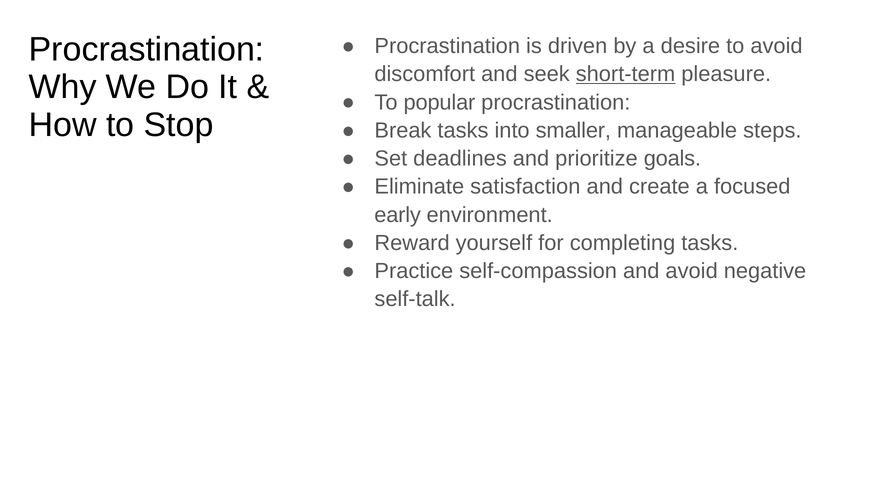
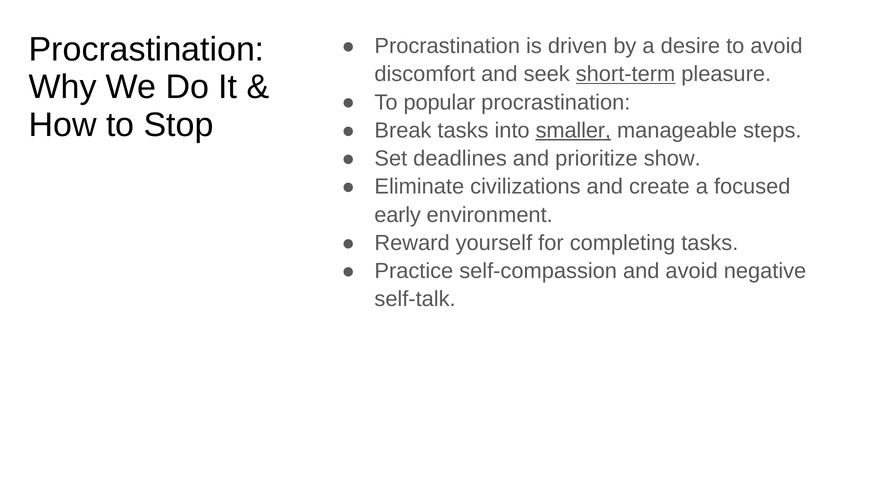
smaller underline: none -> present (573, 130)
goals: goals -> show (672, 158)
satisfaction: satisfaction -> civilizations (525, 187)
